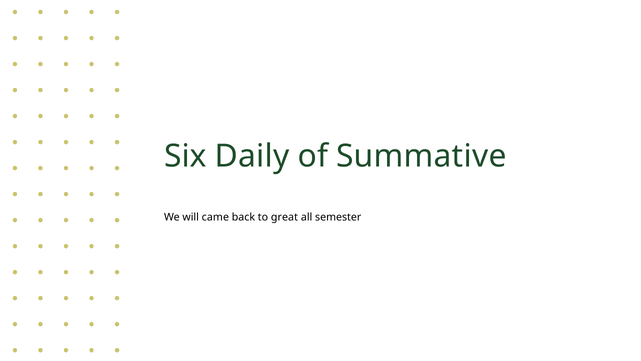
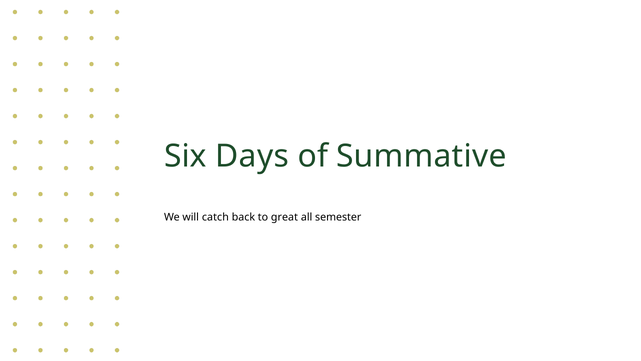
Daily: Daily -> Days (252, 156)
came: came -> catch (215, 217)
